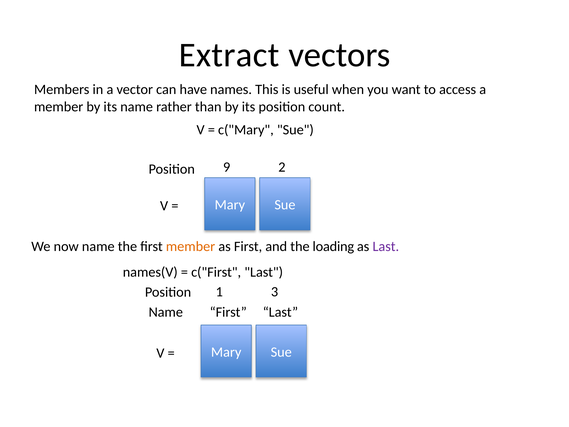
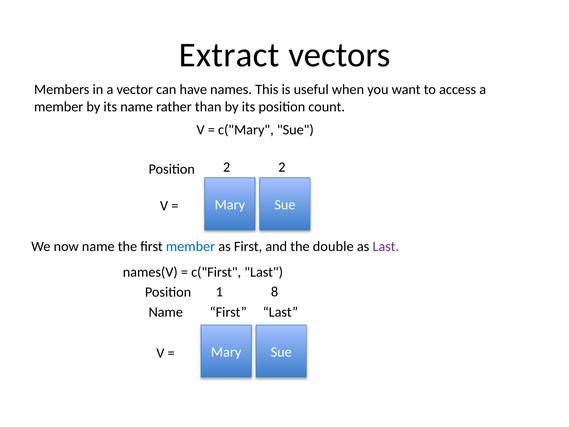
Position 9: 9 -> 2 (227, 167)
member colour: orange -> blue (191, 246)
loading: loading -> double (333, 246)
3: 3 -> 8 (275, 292)
